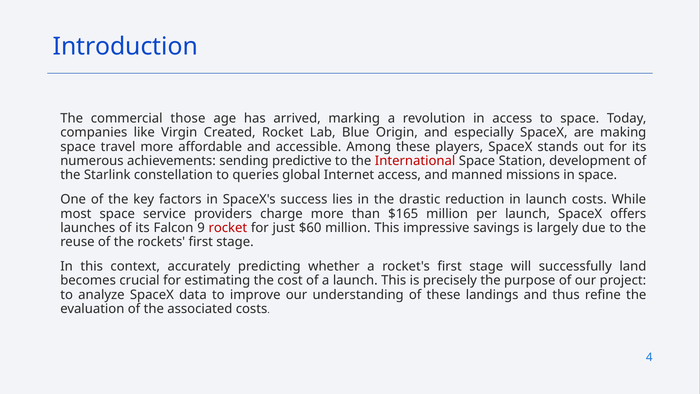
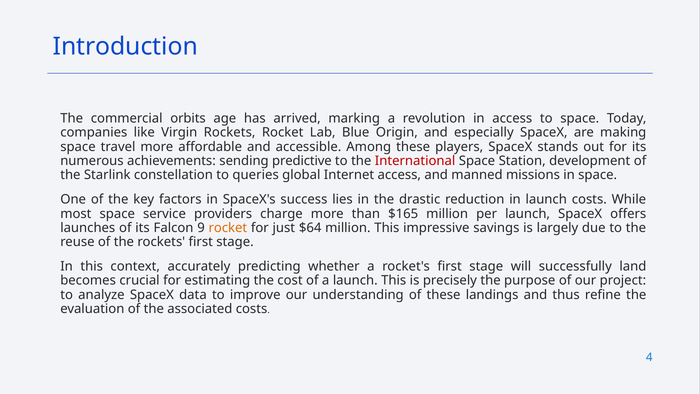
those: those -> orbits (188, 118)
Virgin Created: Created -> Rockets (230, 132)
rocket colour: red -> orange (228, 228)
$60: $60 -> $64 (310, 228)
